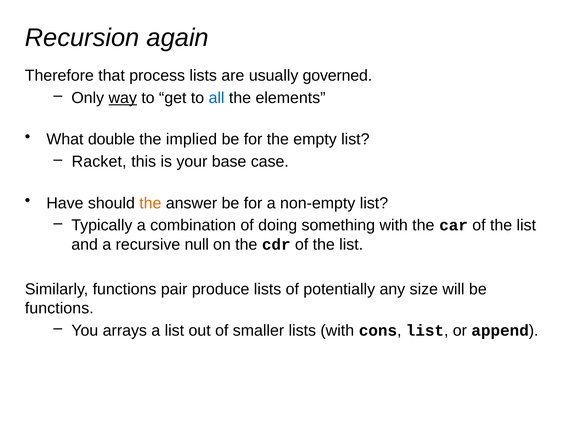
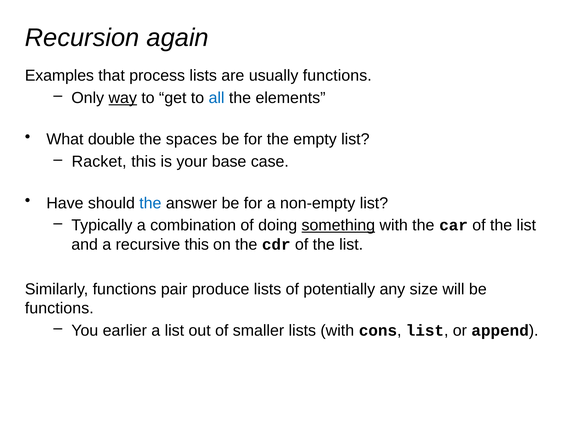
Therefore: Therefore -> Examples (59, 76)
usually governed: governed -> functions (337, 76)
implied: implied -> spaces (191, 139)
the colour: orange -> blue (150, 203)
something underline: none -> present (338, 225)
recursive null: null -> this (197, 244)
arrays: arrays -> earlier (125, 330)
